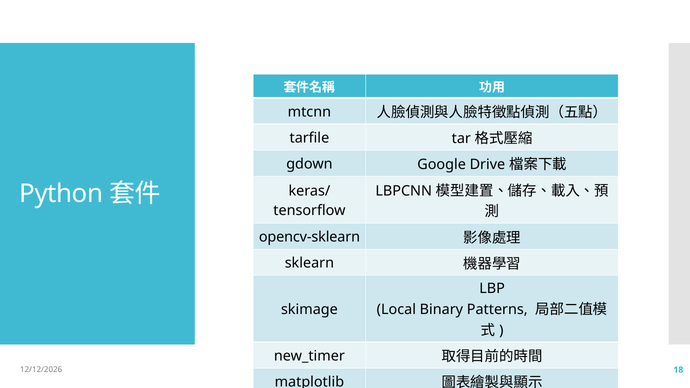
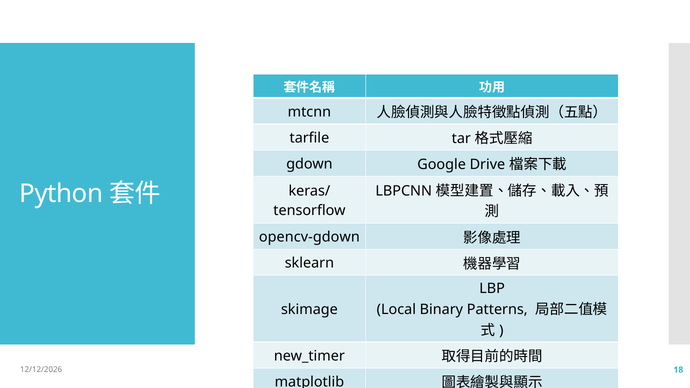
opencv-sklearn: opencv-sklearn -> opencv-gdown (309, 237)
